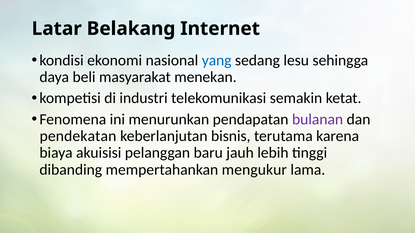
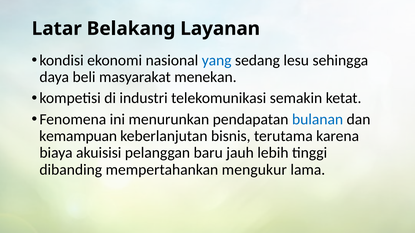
Internet: Internet -> Layanan (220, 29)
bulanan colour: purple -> blue (318, 119)
pendekatan: pendekatan -> kemampuan (78, 136)
